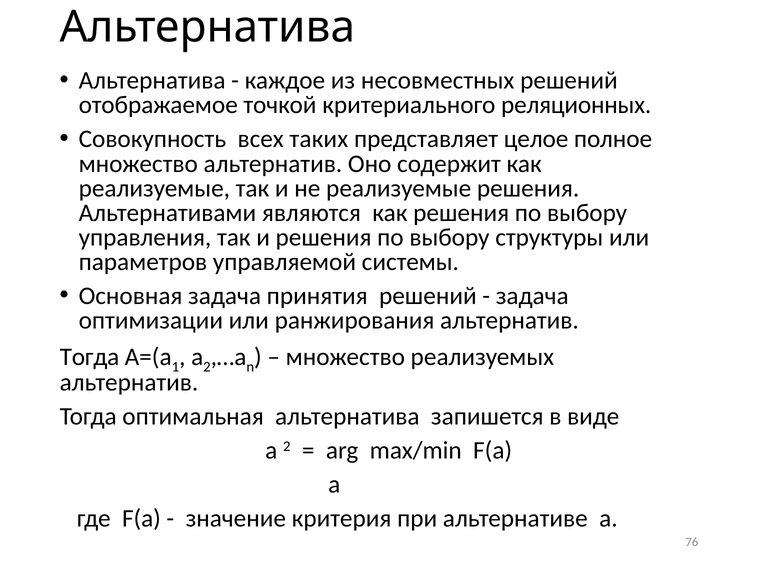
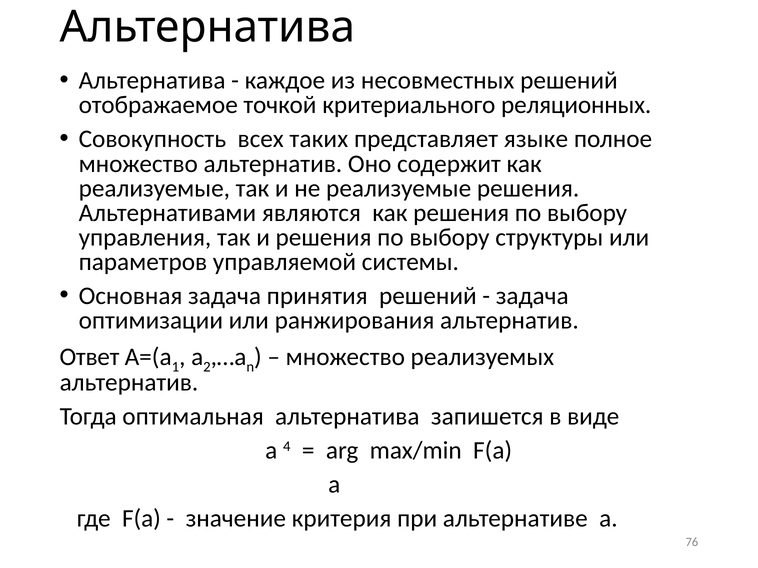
целое: целое -> языке (536, 139)
Тогда: Тогда -> Ответ (89, 357)
2: 2 -> 4 (287, 447)
